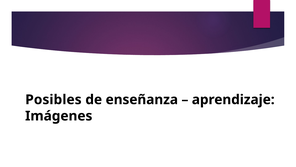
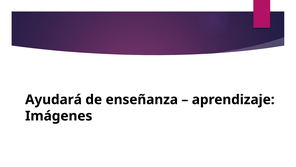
Posibles: Posibles -> Ayudará (53, 99)
